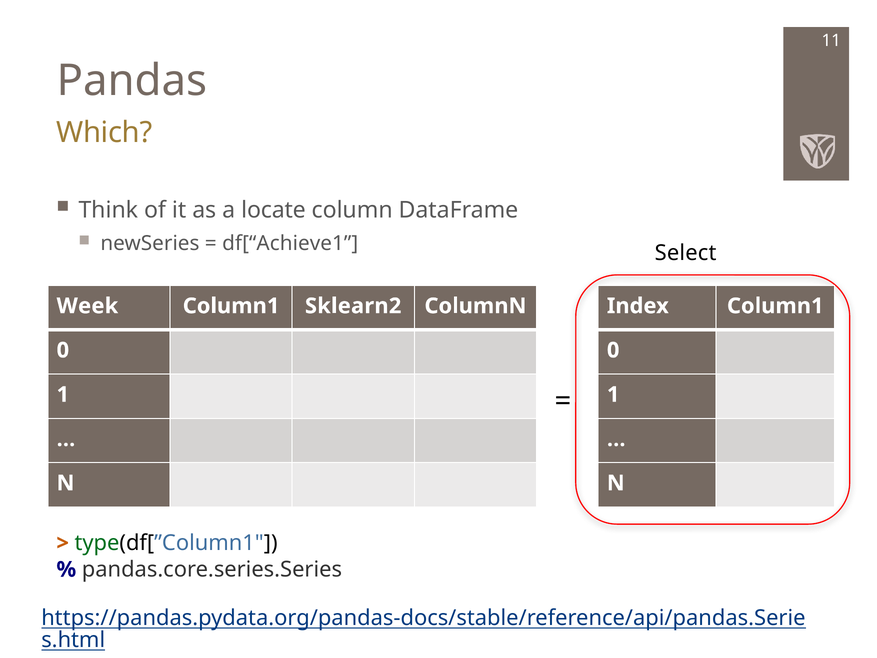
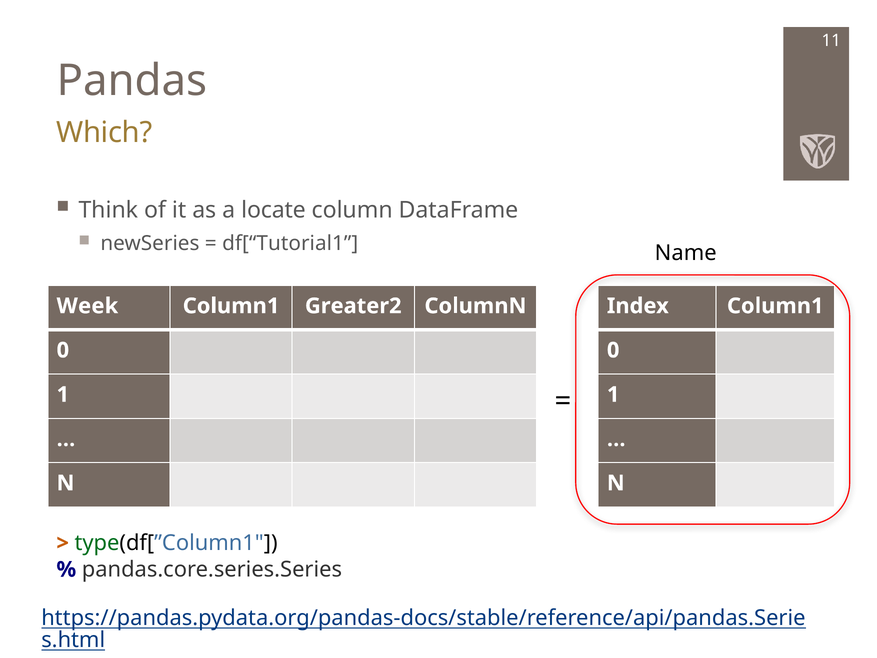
df[“Achieve1: df[“Achieve1 -> df[“Tutorial1 (290, 243)
Select: Select -> Name (686, 253)
Sklearn2: Sklearn2 -> Greater2 (353, 306)
